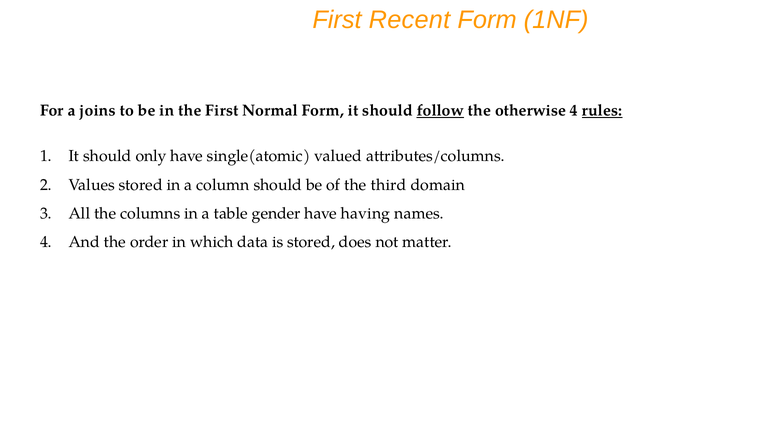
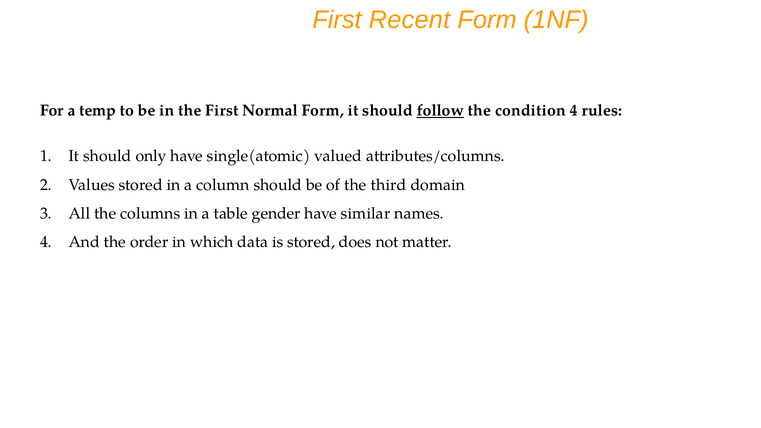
joins: joins -> temp (98, 111)
otherwise: otherwise -> condition (530, 111)
rules underline: present -> none (602, 111)
having: having -> similar (366, 213)
